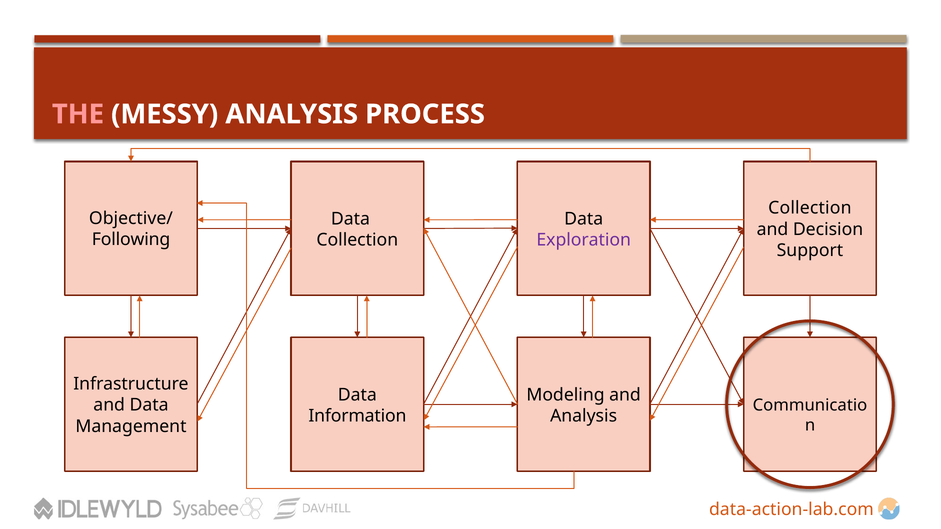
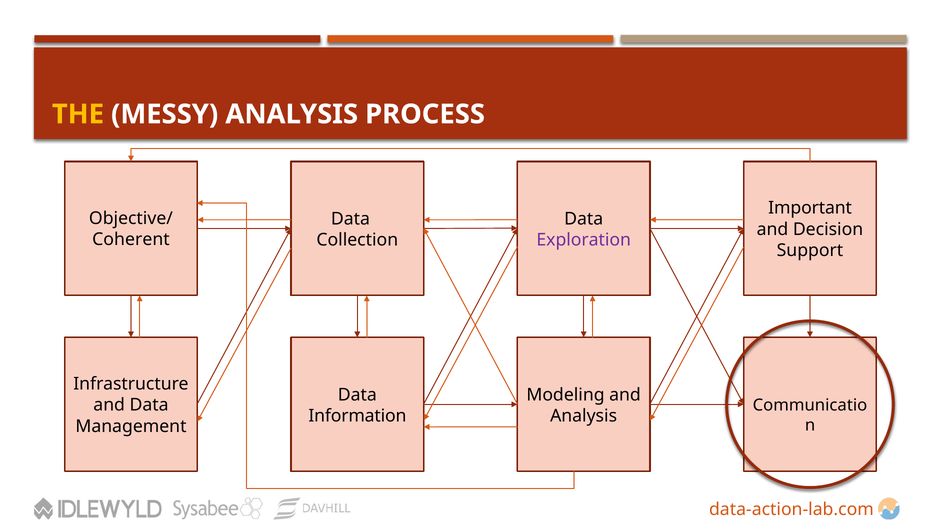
THE colour: pink -> yellow (78, 114)
Collection: Collection -> Important (810, 208)
Following: Following -> Coherent (131, 240)
